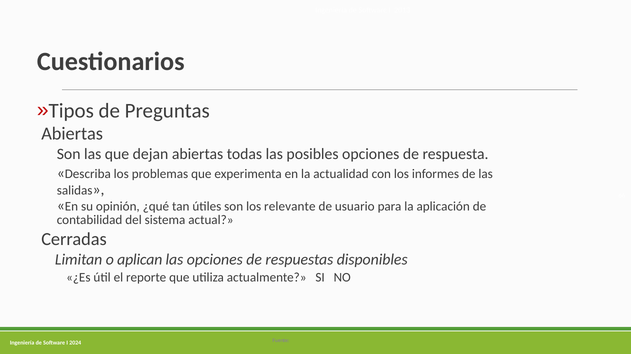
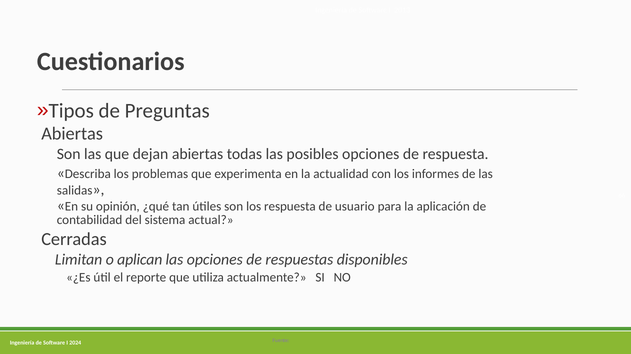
los relevante: relevante -> respuesta (290, 206)
